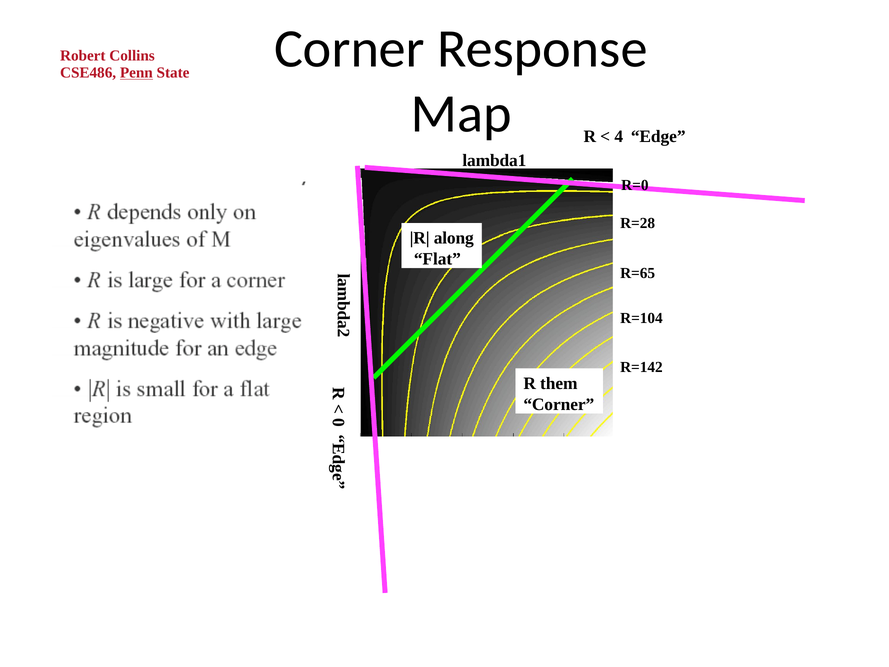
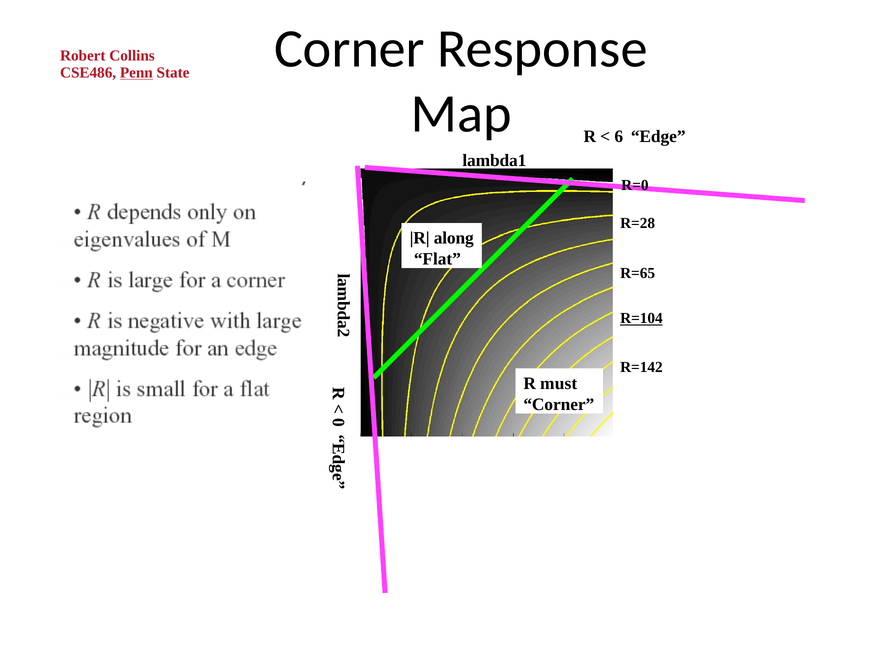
4: 4 -> 6 (619, 136)
R=104 underline: none -> present (641, 318)
them: them -> must (559, 383)
